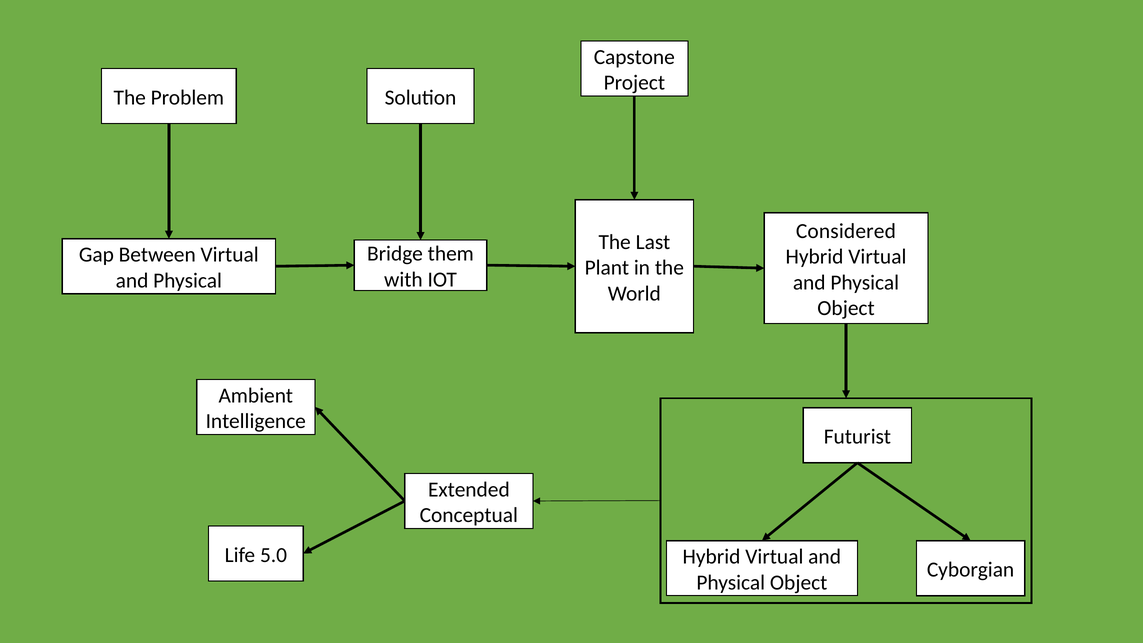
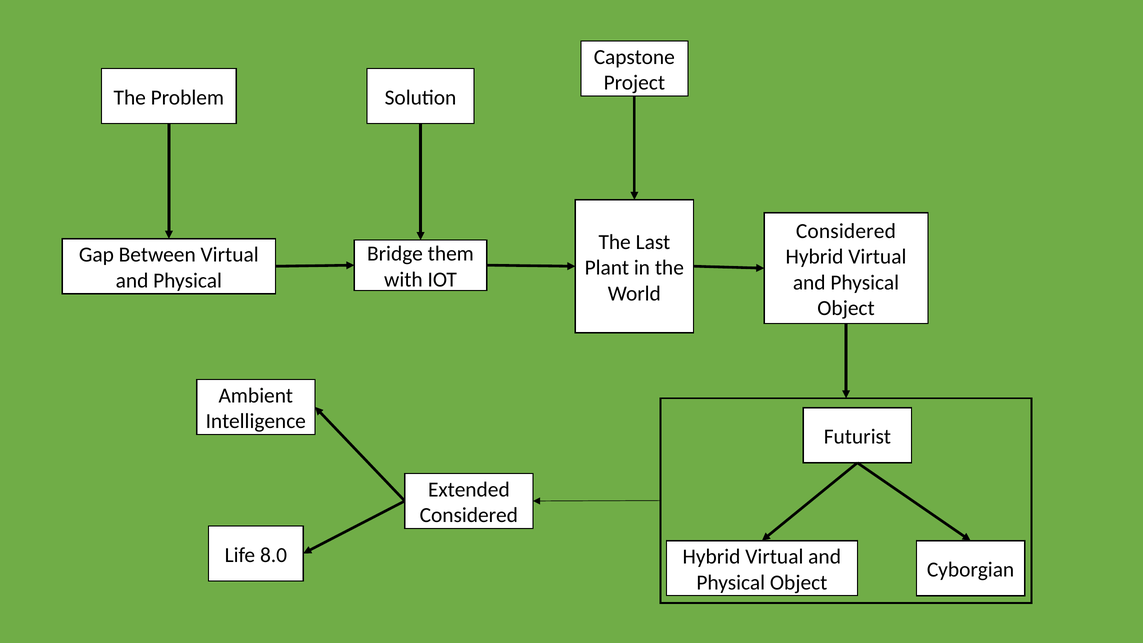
Conceptual: Conceptual -> Considered (469, 515)
5.0: 5.0 -> 8.0 (274, 555)
